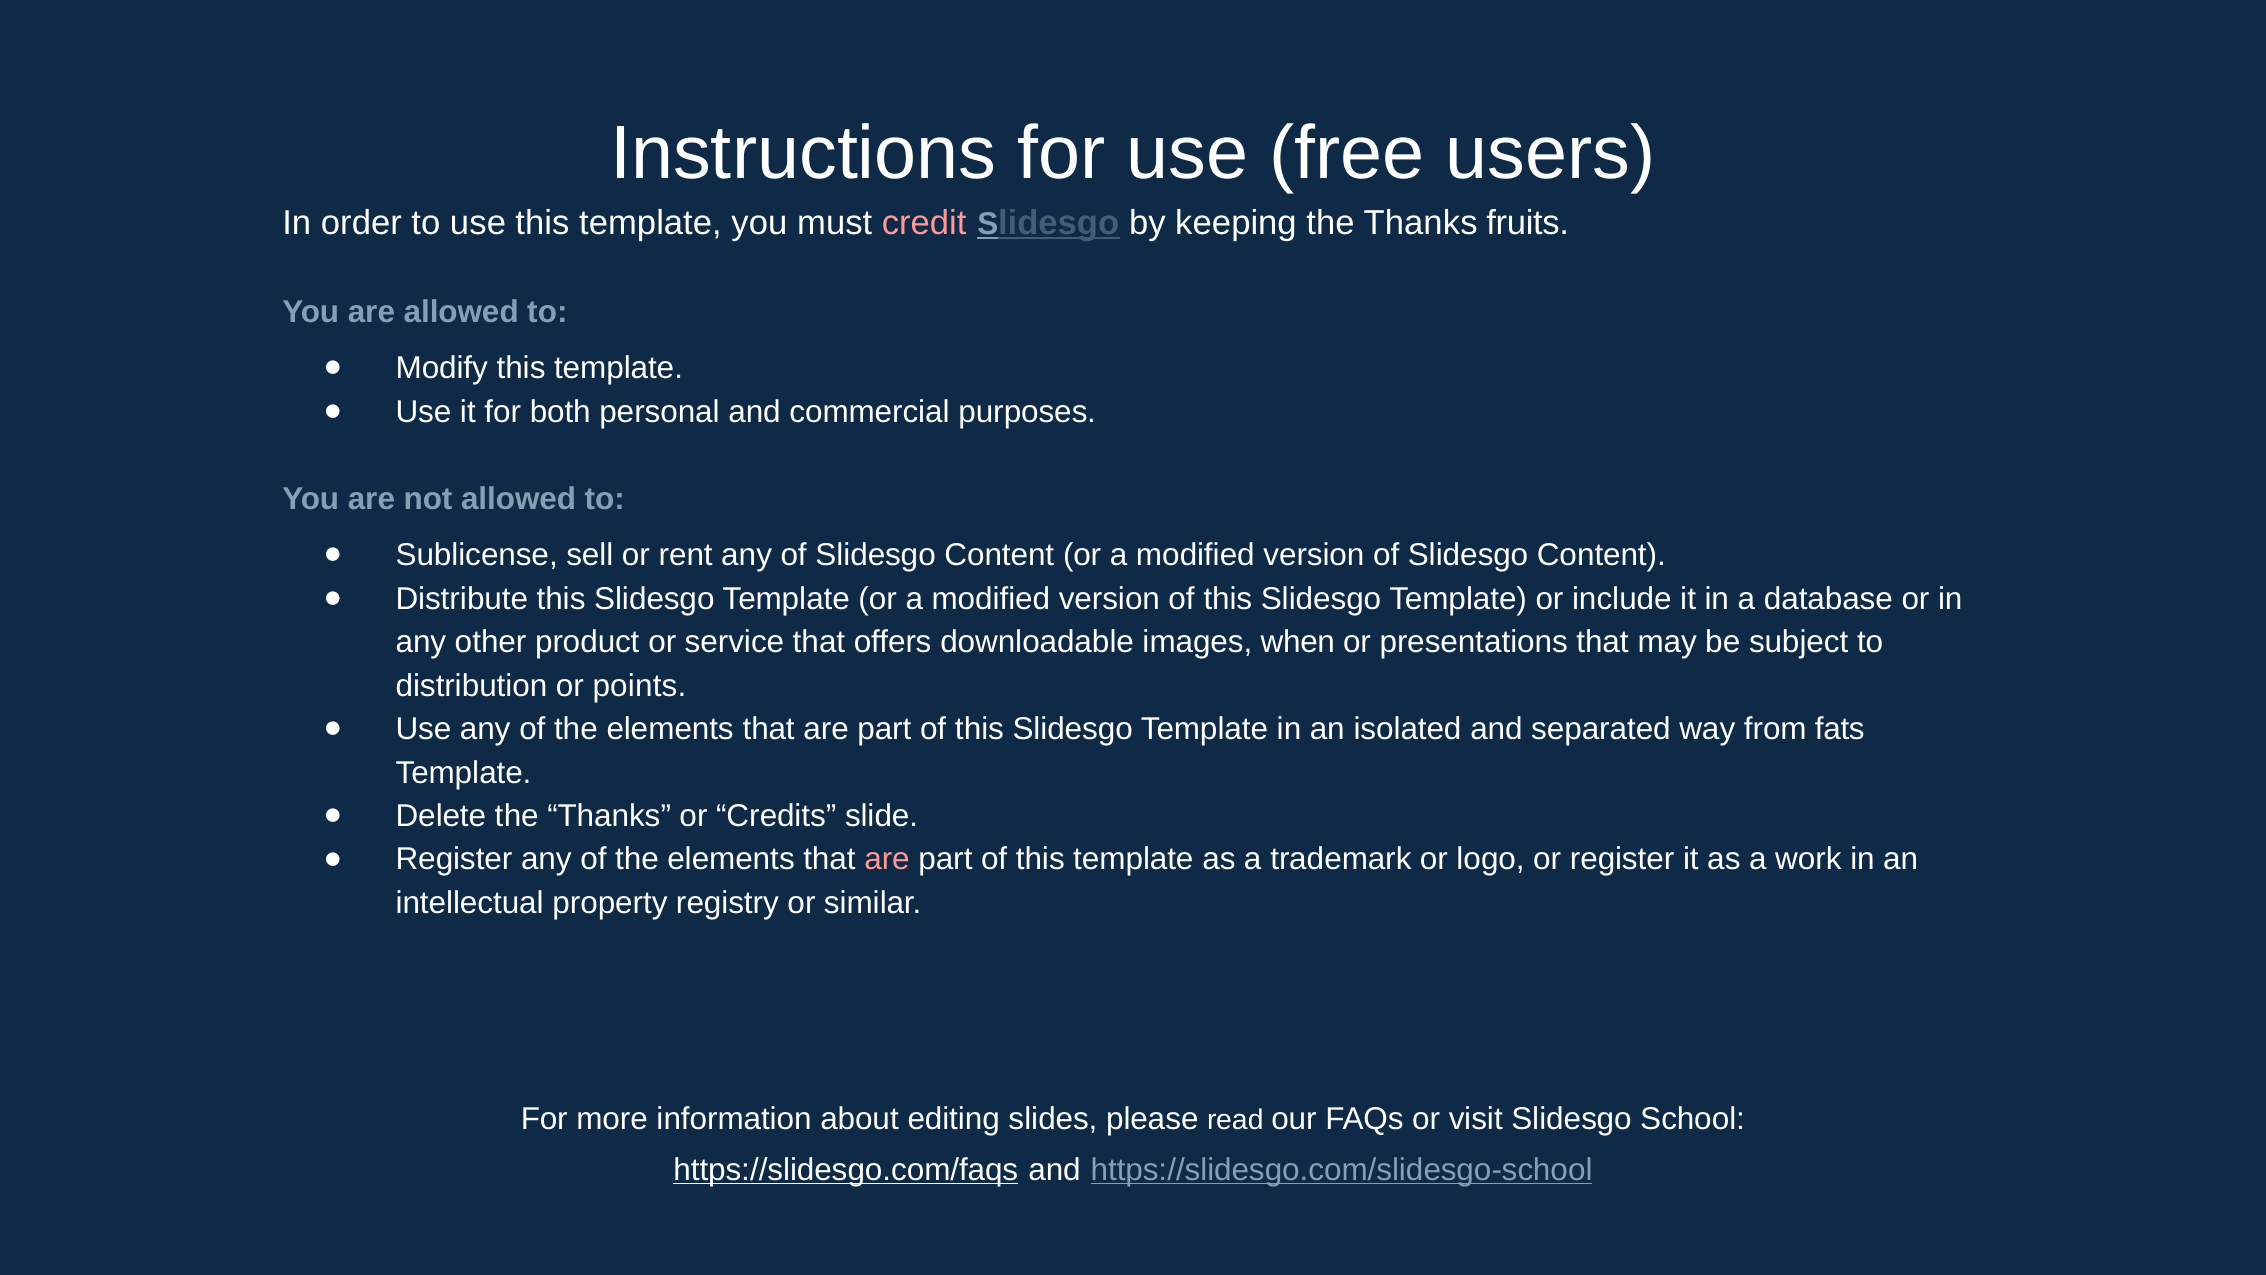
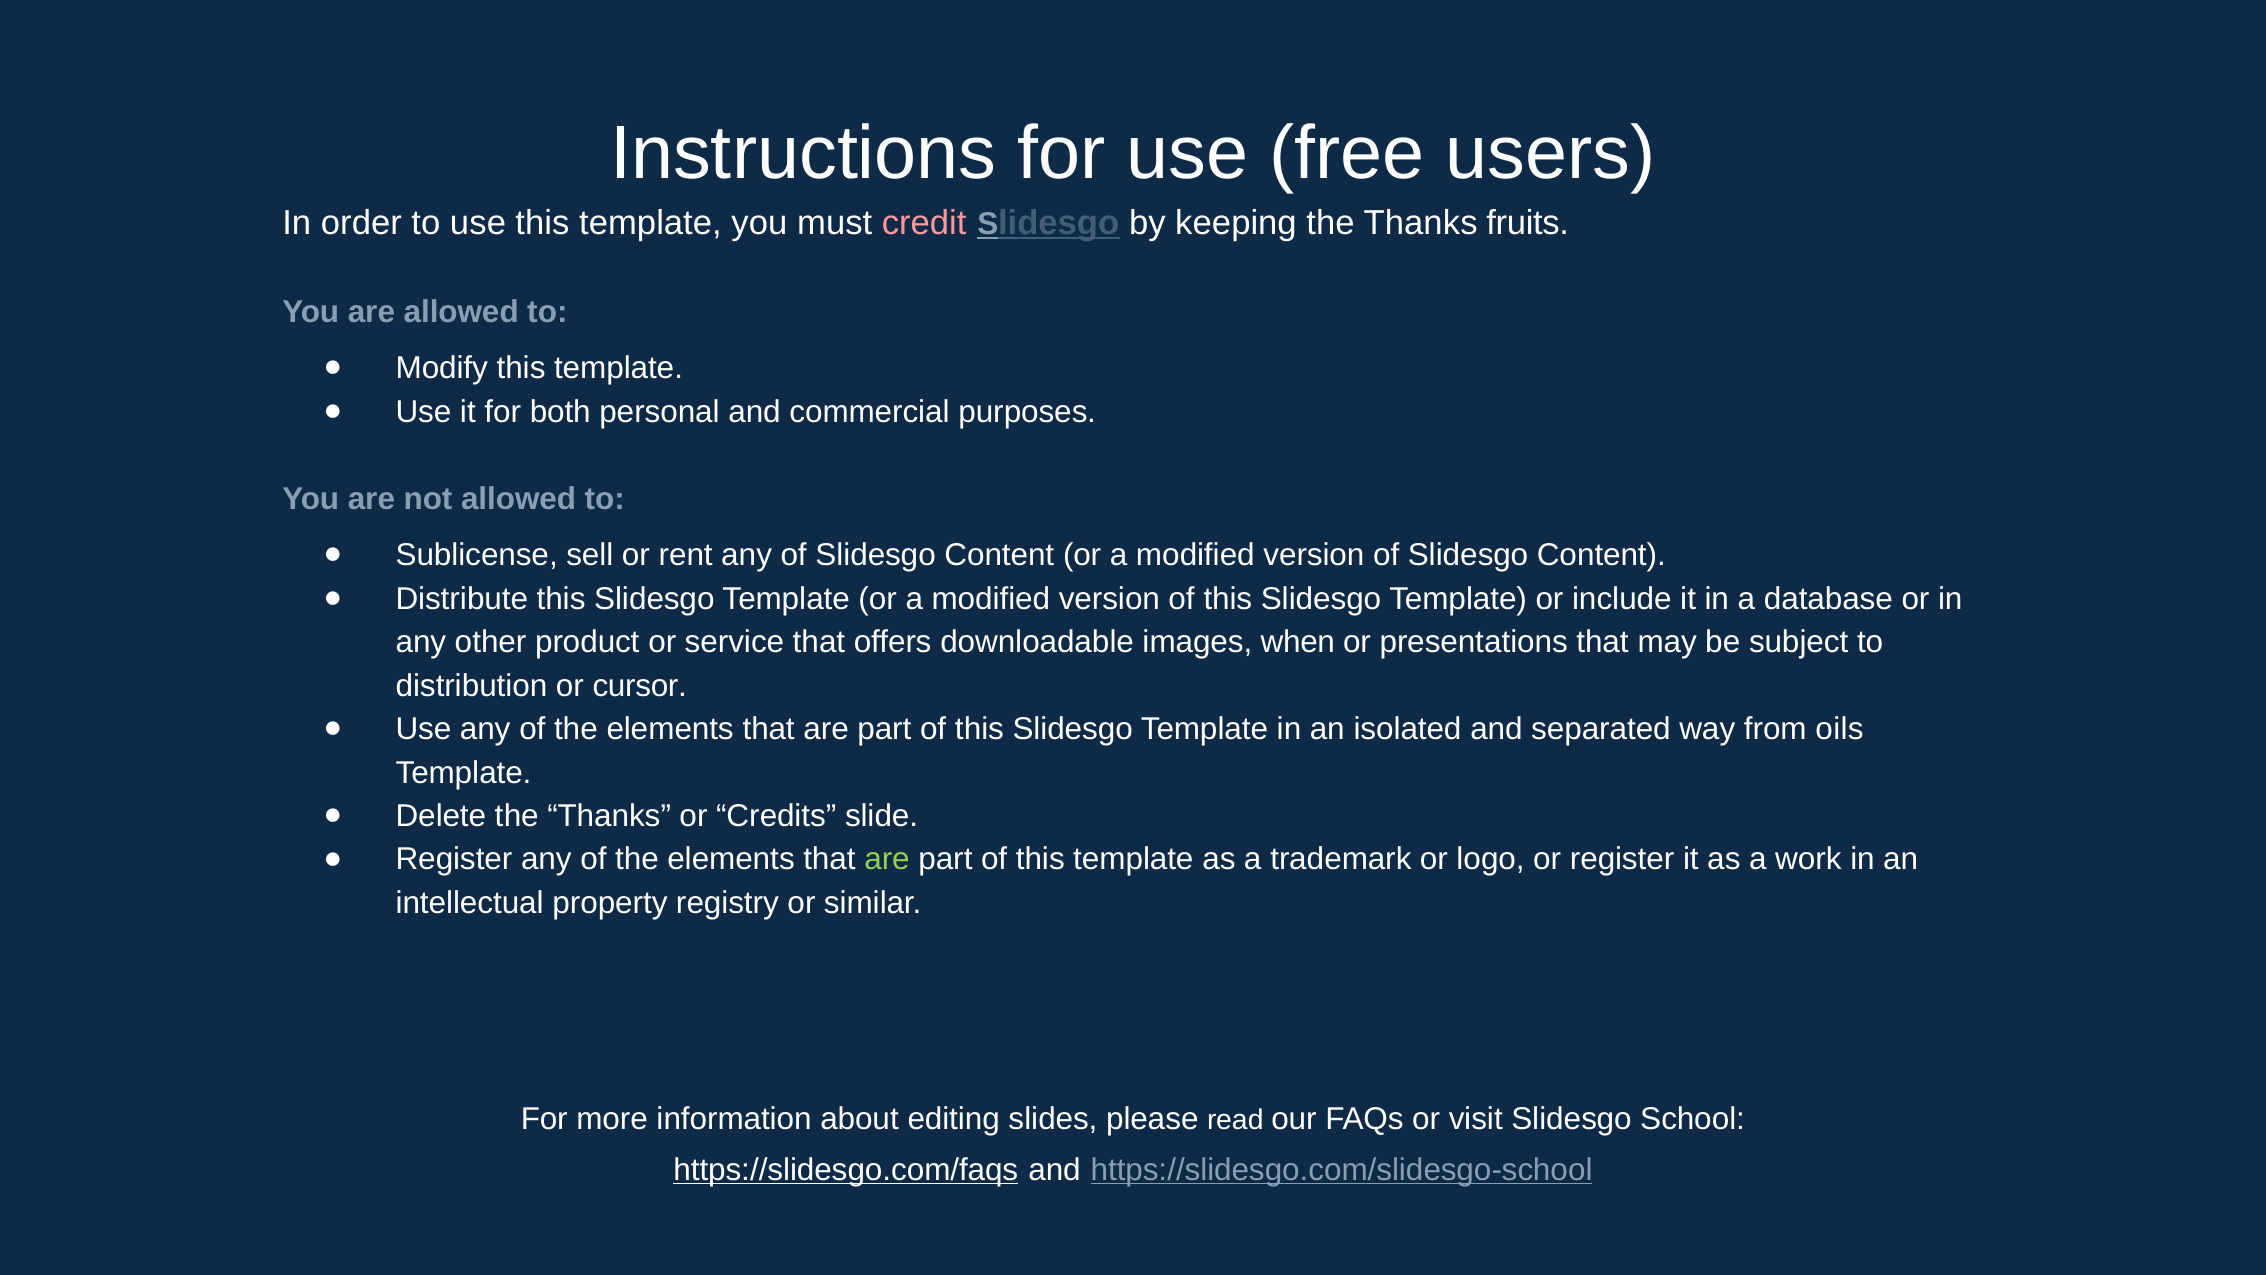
points: points -> cursor (640, 686)
fats: fats -> oils (1840, 729)
are colour: pink -> light green (887, 859)
